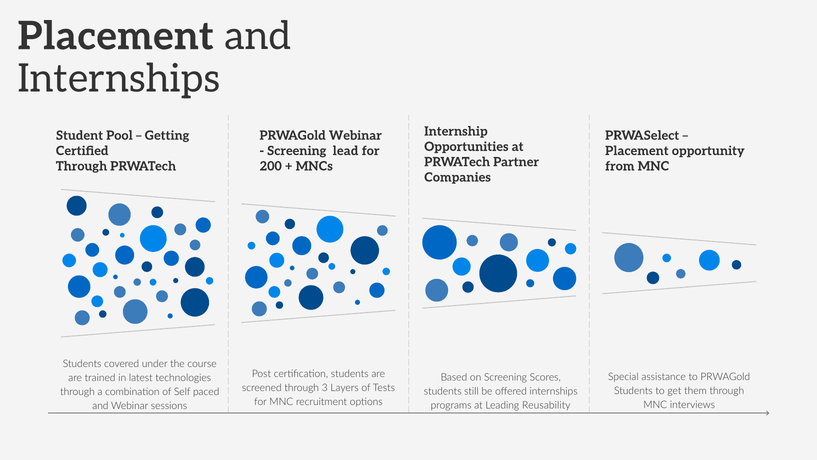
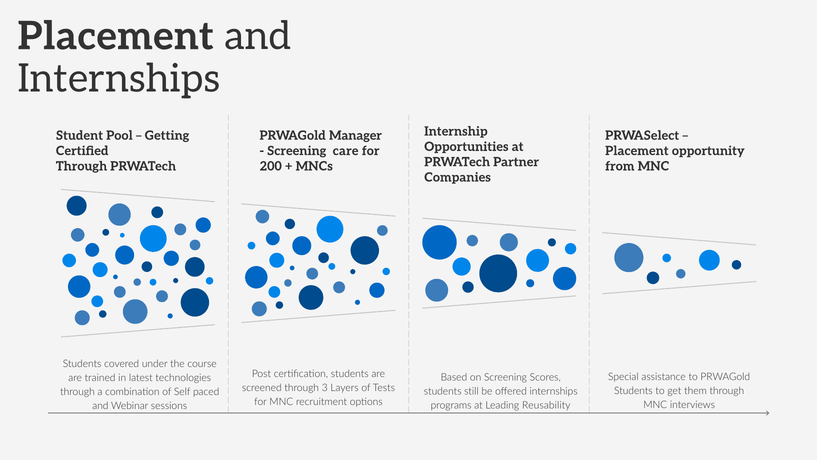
PRWAGold Webinar: Webinar -> Manager (355, 135)
lead: lead -> care (346, 151)
